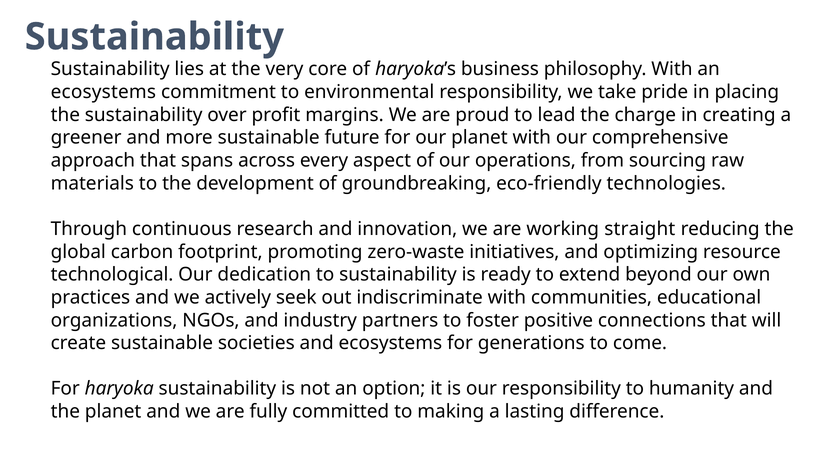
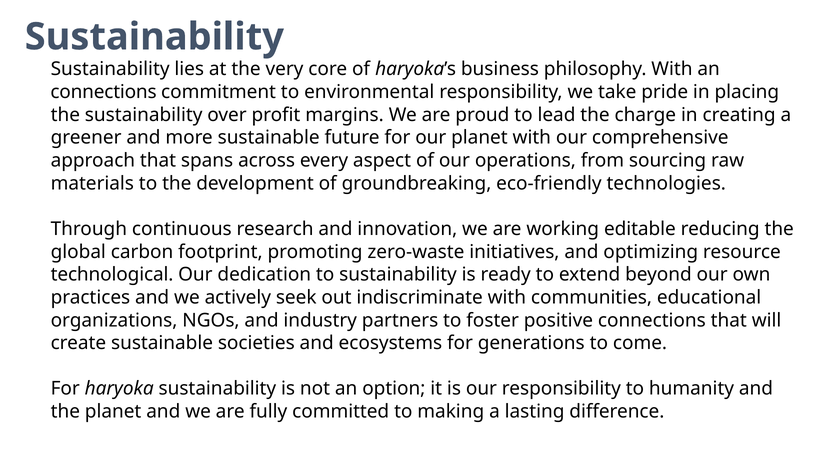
ecosystems: ecosystems -> connections (104, 92)
straight: straight -> editable (640, 229)
